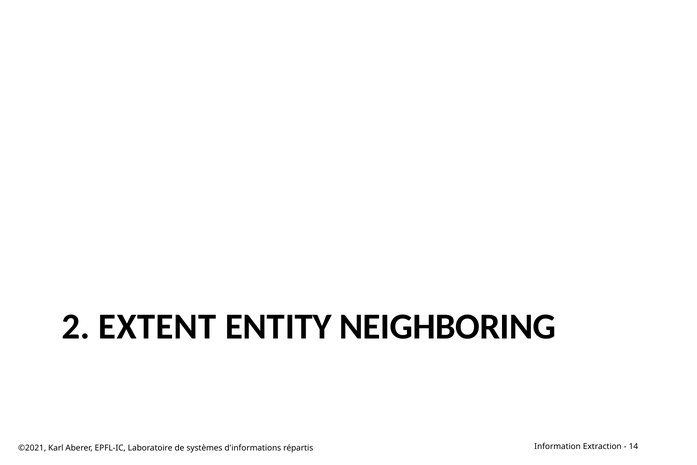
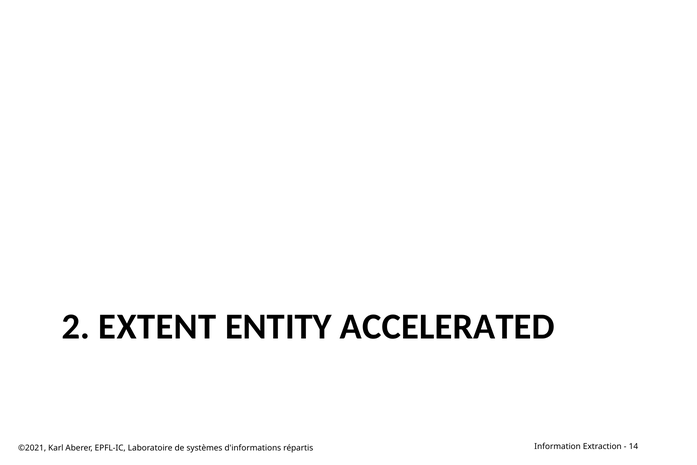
NEIGHBORING: NEIGHBORING -> ACCELERATED (447, 326)
